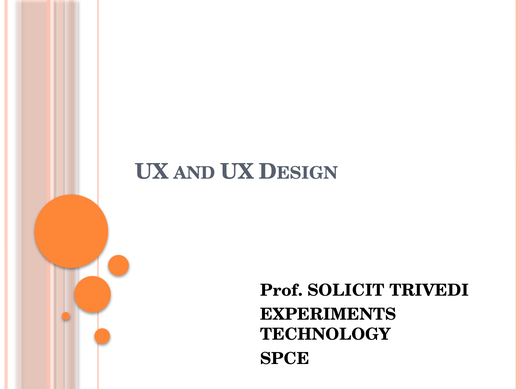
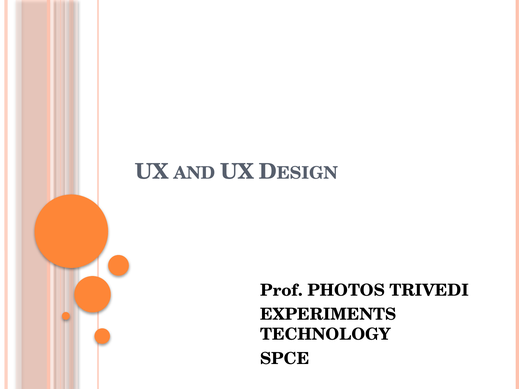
SOLICIT: SOLICIT -> PHOTOS (346, 290)
